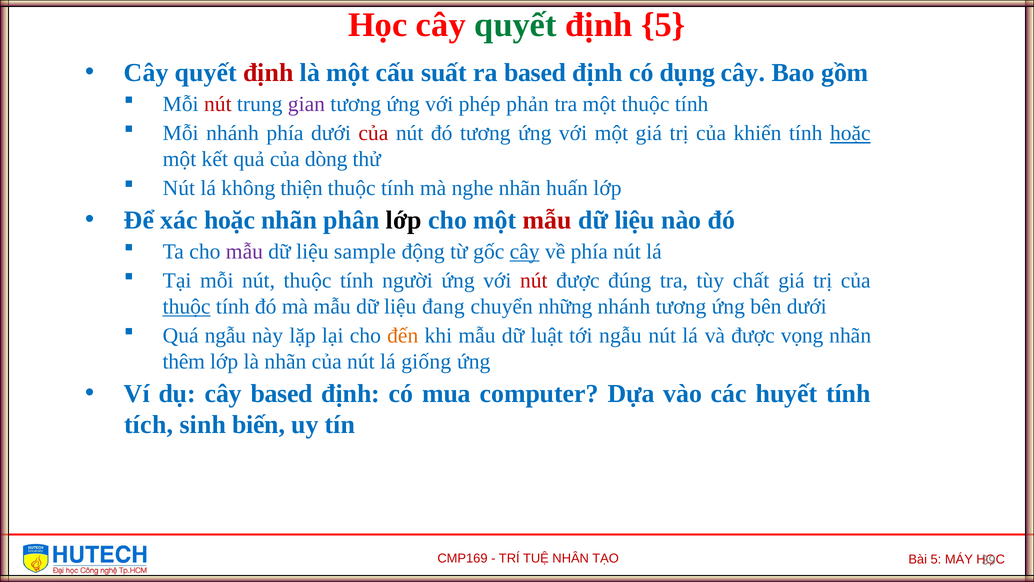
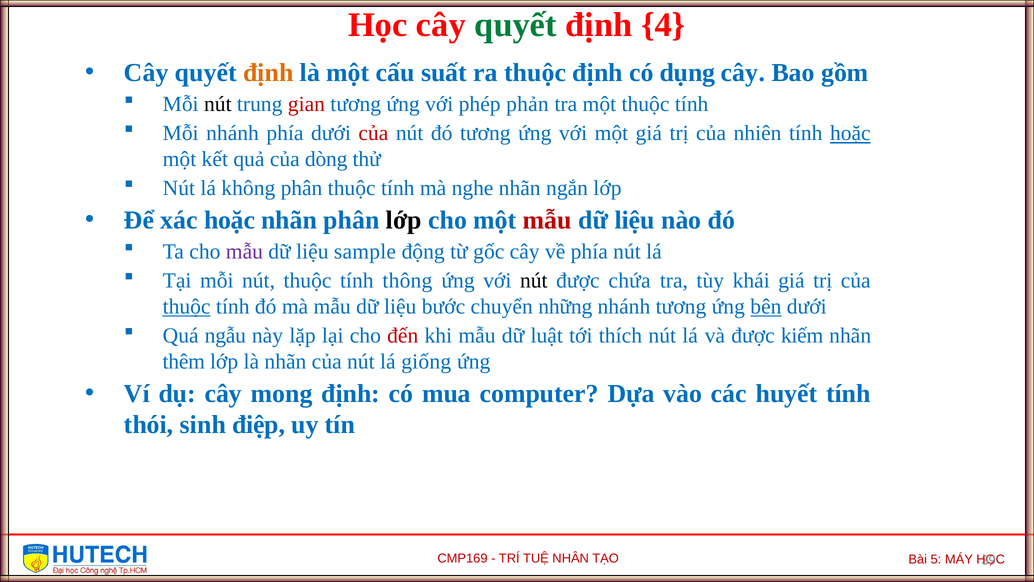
định 5: 5 -> 4 (663, 25)
định colour: red -> orange (268, 73)
ra based: based -> thuộc (535, 73)
nút colour: red -> black (218, 104)
gian colour: purple -> red (306, 104)
khiến: khiến -> nhiên (758, 133)
không thiện: thiện -> phân (301, 188)
huấn: huấn -> ngắn (567, 188)
cây underline: present -> none (525, 252)
người: người -> thông (407, 281)
nút colour: red -> black (534, 281)
đúng: đúng -> chứa (630, 281)
chất: chất -> khái (751, 281)
đang: đang -> bước (443, 307)
bên underline: none -> present (766, 307)
đến colour: orange -> red (403, 336)
tới ngẫu: ngẫu -> thích (620, 336)
vọng: vọng -> kiếm (802, 336)
cây based: based -> mong (282, 393)
tích: tích -> thói (149, 424)
biến: biến -> điệp (259, 424)
